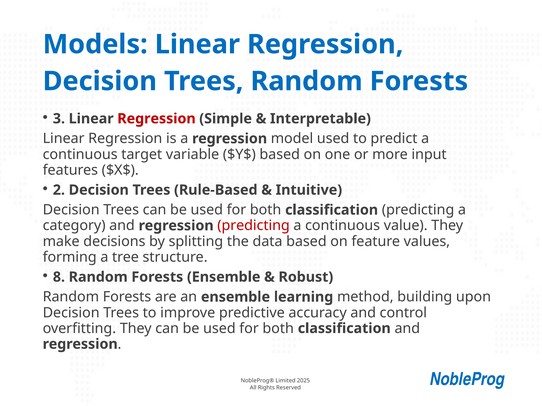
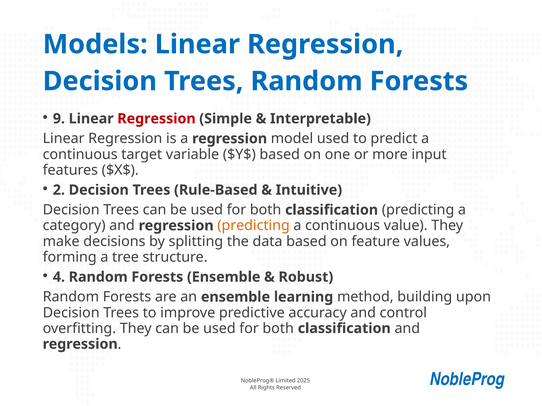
3: 3 -> 9 (59, 119)
predicting colour: red -> orange (254, 226)
8: 8 -> 4 (59, 277)
